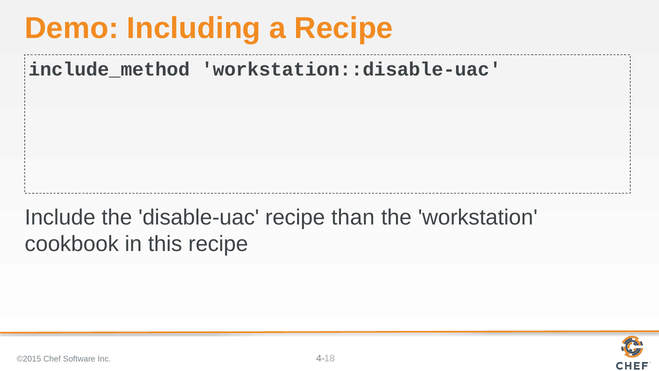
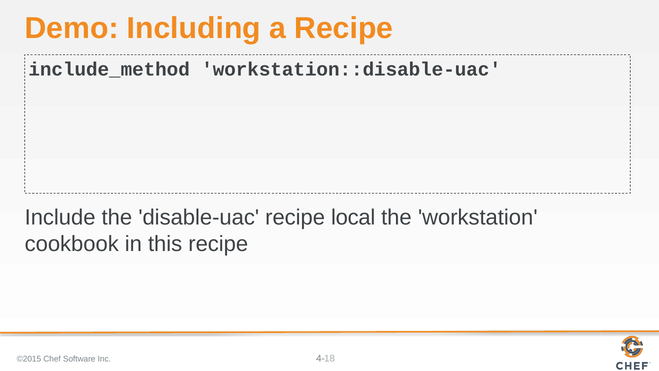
than: than -> local (353, 217)
